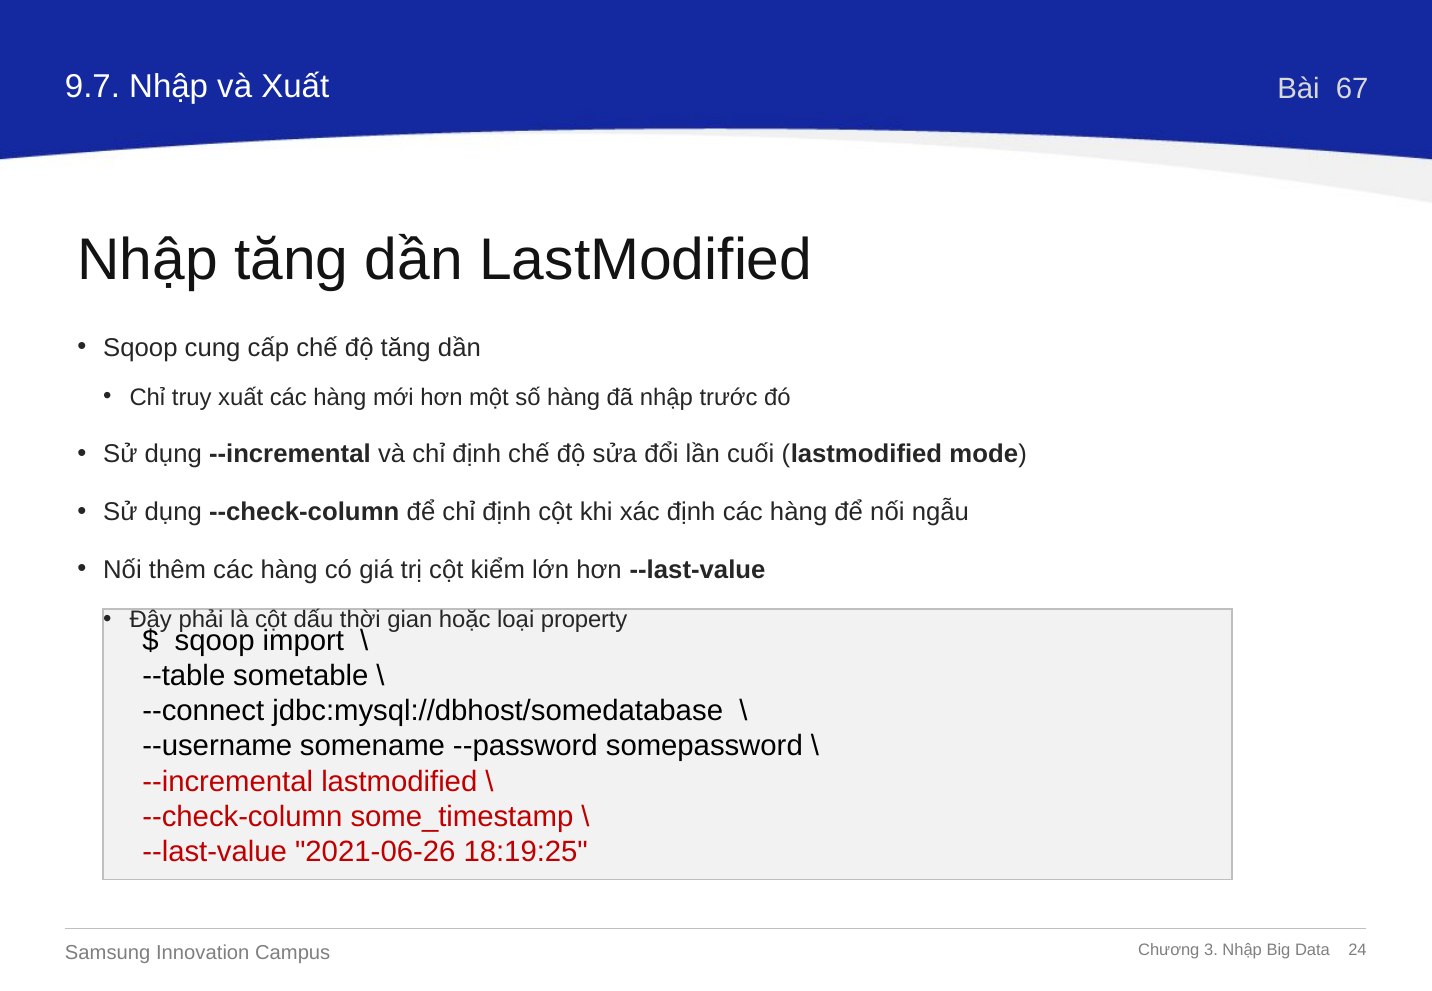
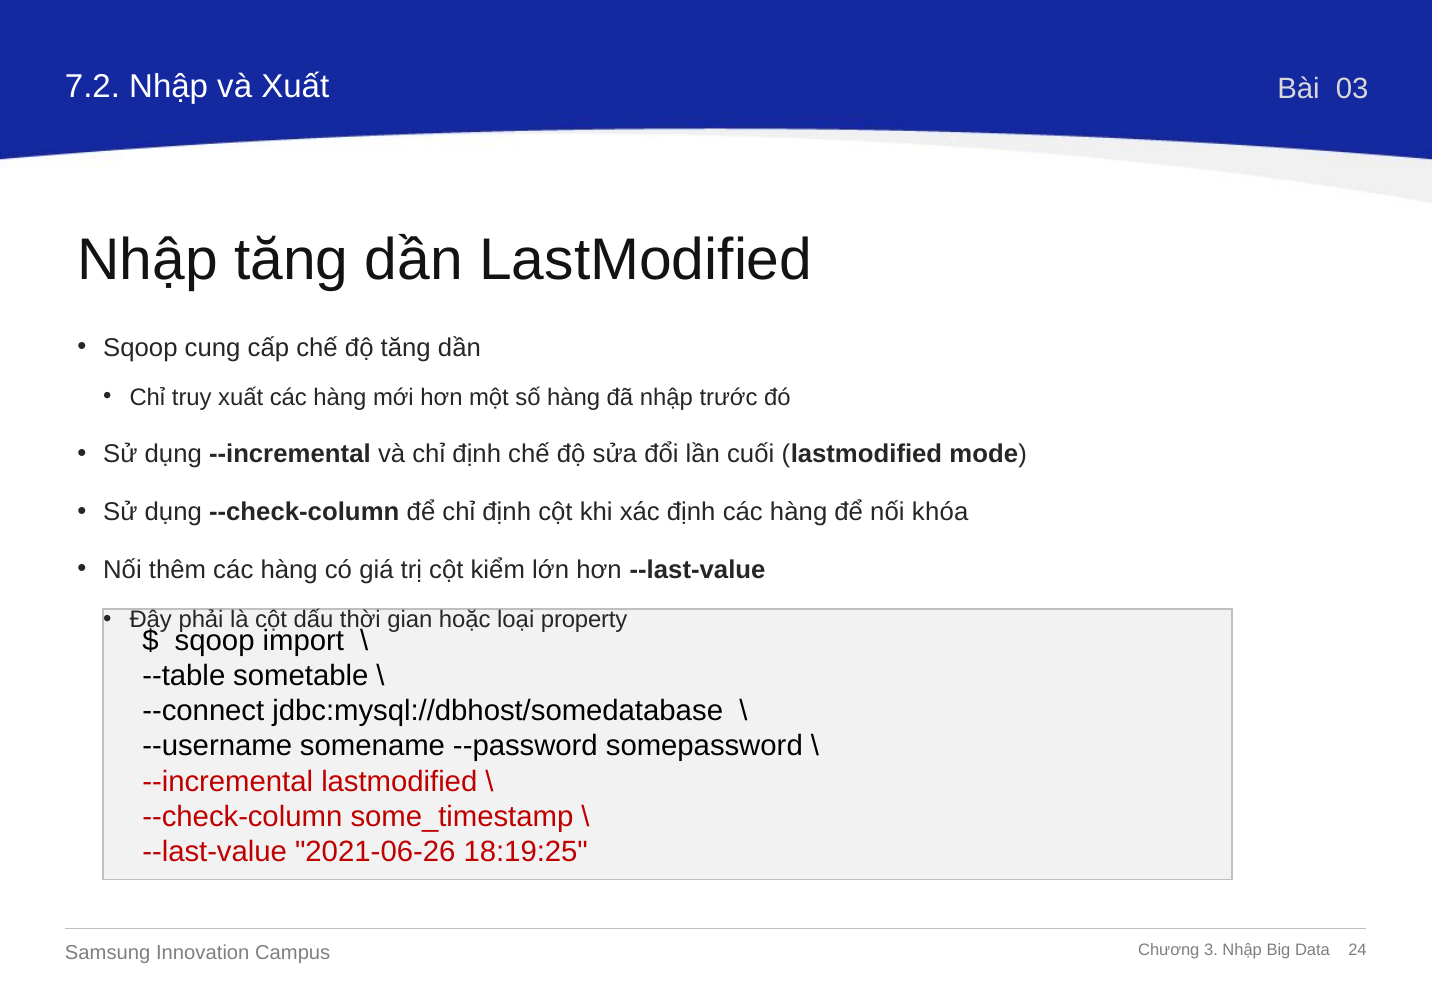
9.7: 9.7 -> 7.2 (92, 87)
67: 67 -> 03 (1352, 89)
ngẫu: ngẫu -> khóa (940, 512)
